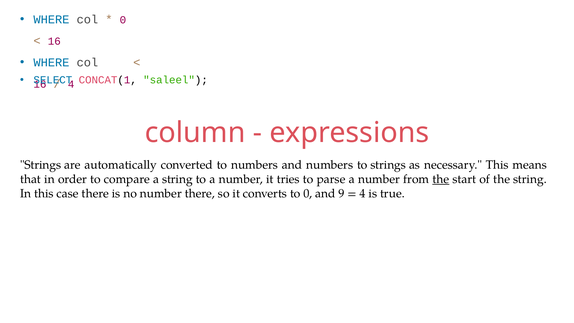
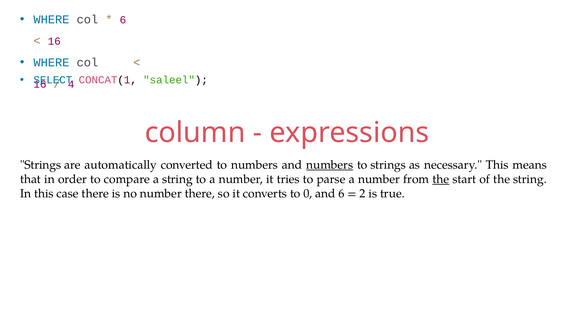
0: 0 -> 6 (123, 20)
numbers underline: none -> present (330, 165)
and 9: 9 -> 6 (342, 194)
4: 4 -> 2 (363, 194)
